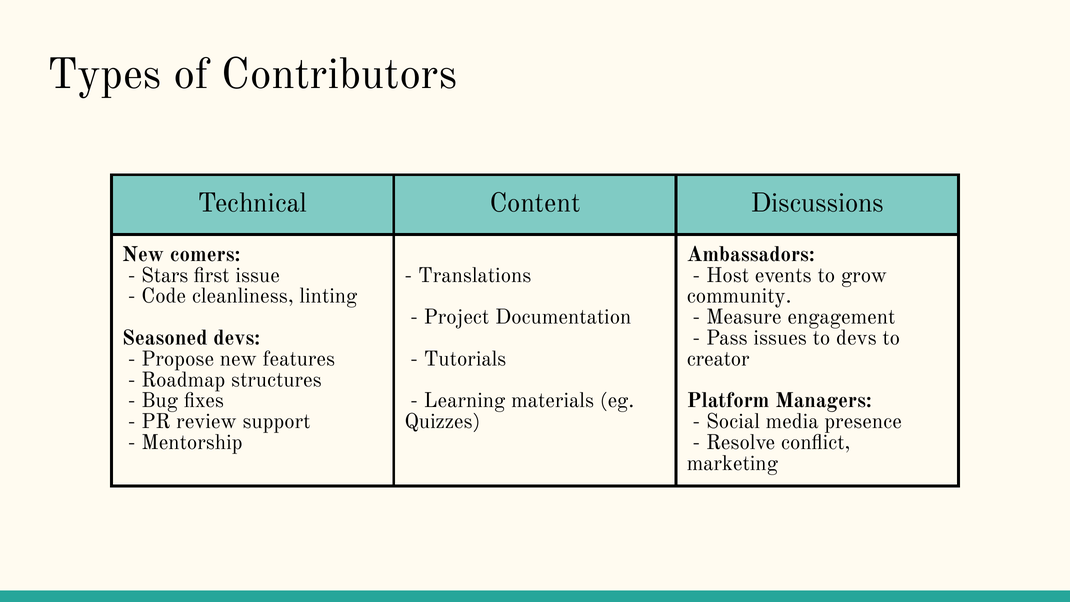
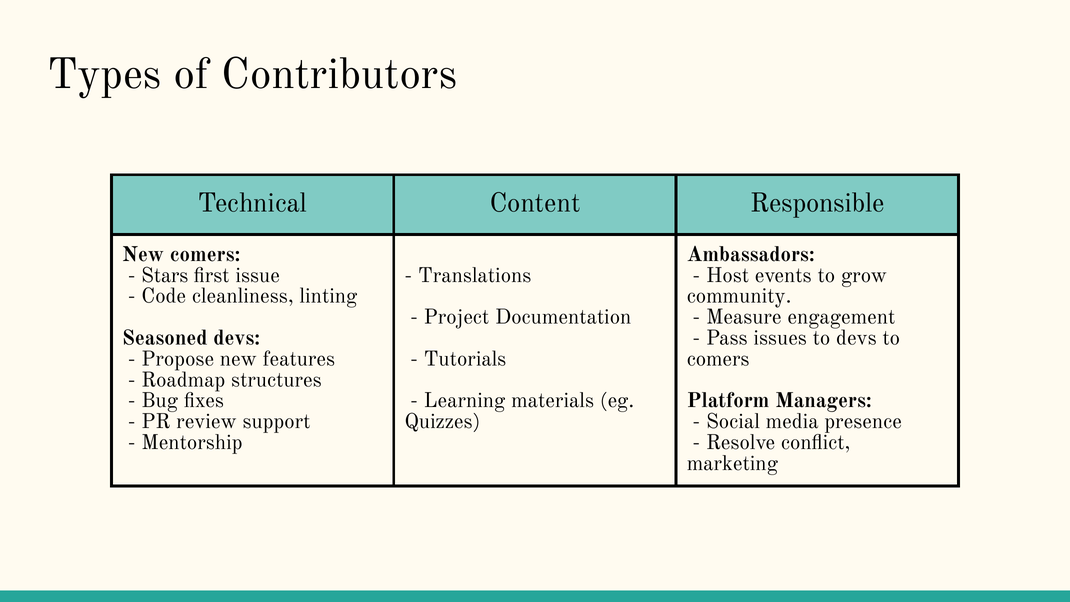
Discussions: Discussions -> Responsible (817, 203)
creator: creator -> comers (718, 359)
